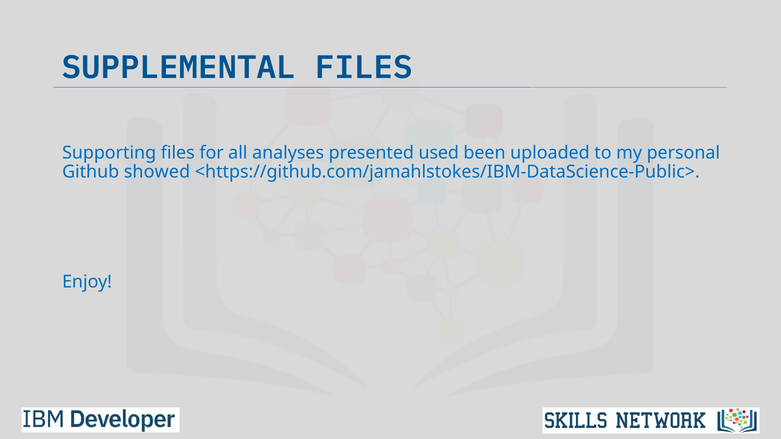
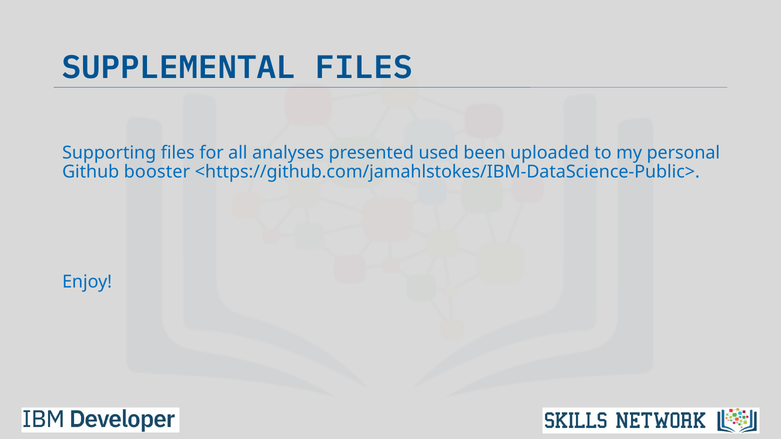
showed: showed -> booster (157, 172)
